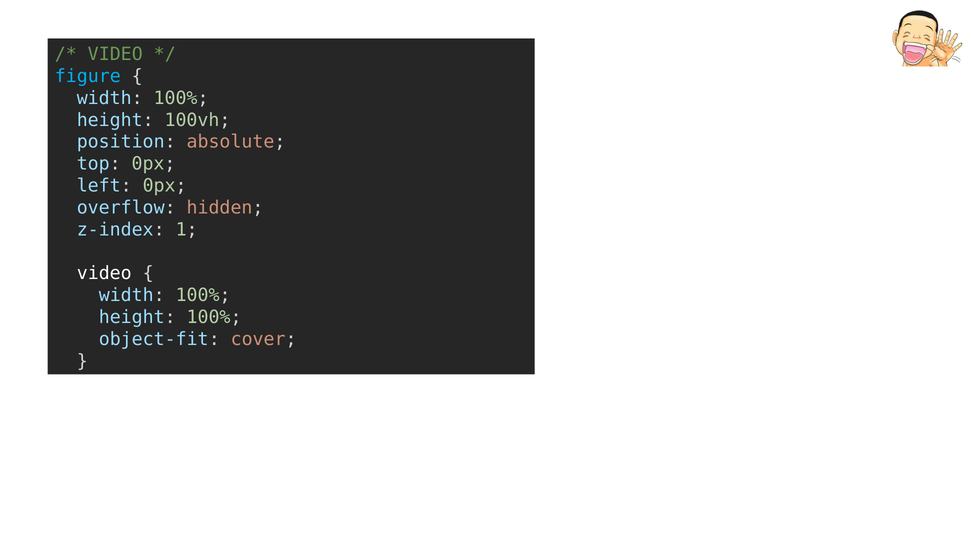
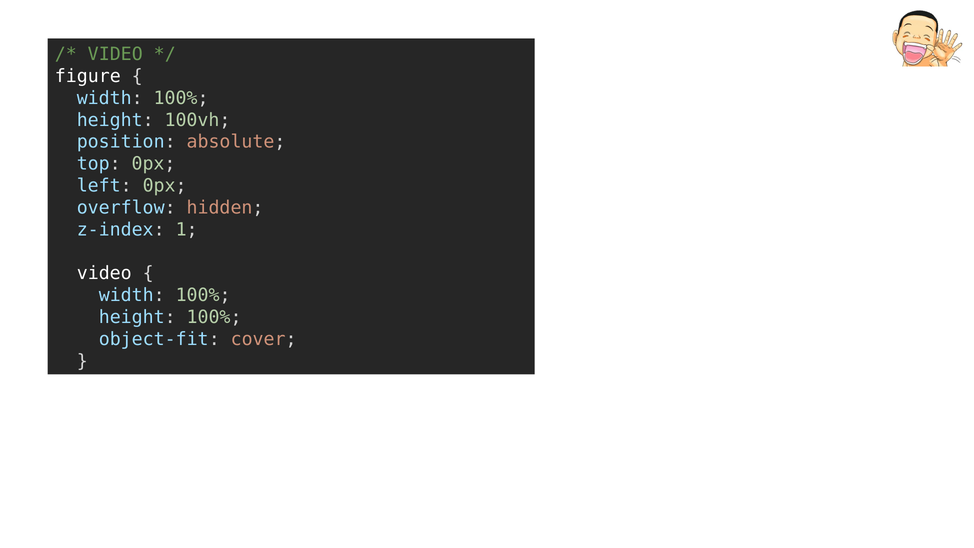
figure colour: light blue -> white (88, 76)
